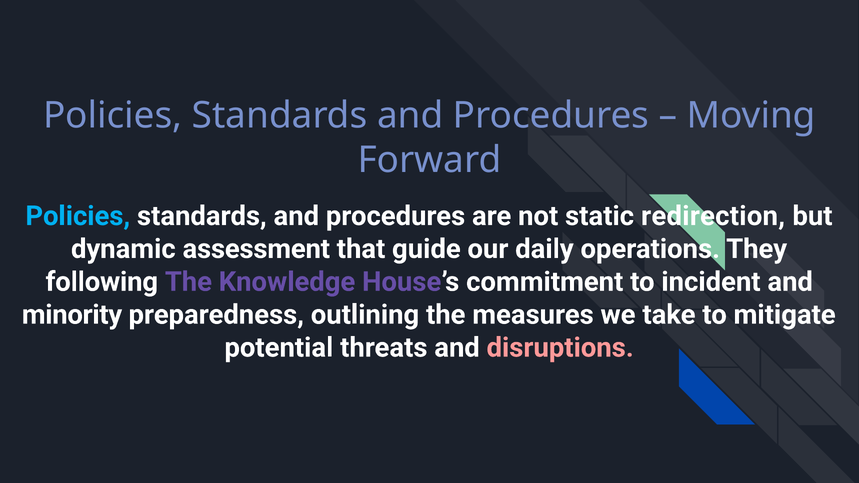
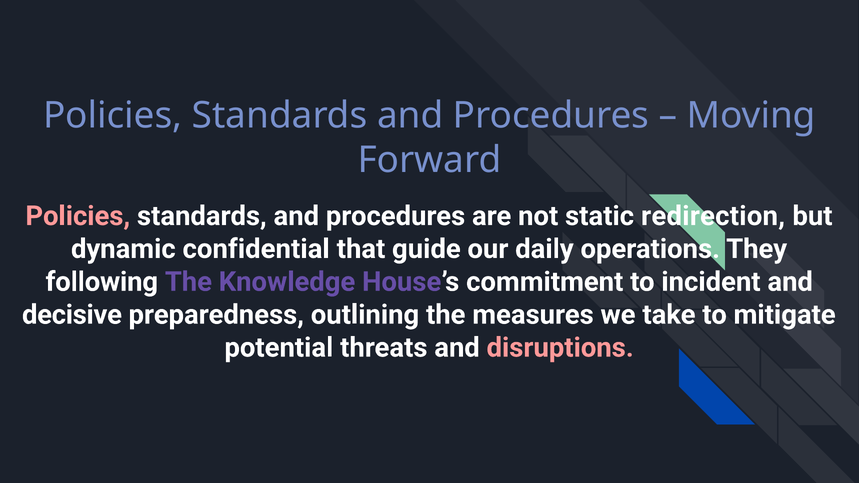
Policies colour: light blue -> pink (78, 216)
assessment: assessment -> confidential (256, 249)
minority: minority -> decisive (72, 315)
